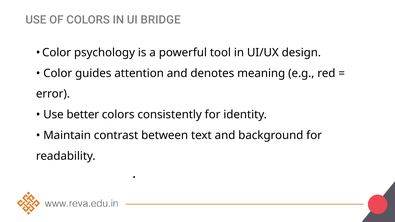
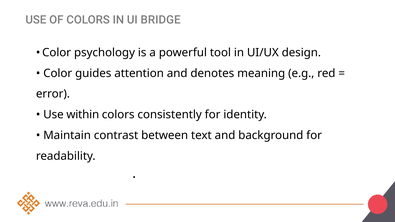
better: better -> within (83, 115)
